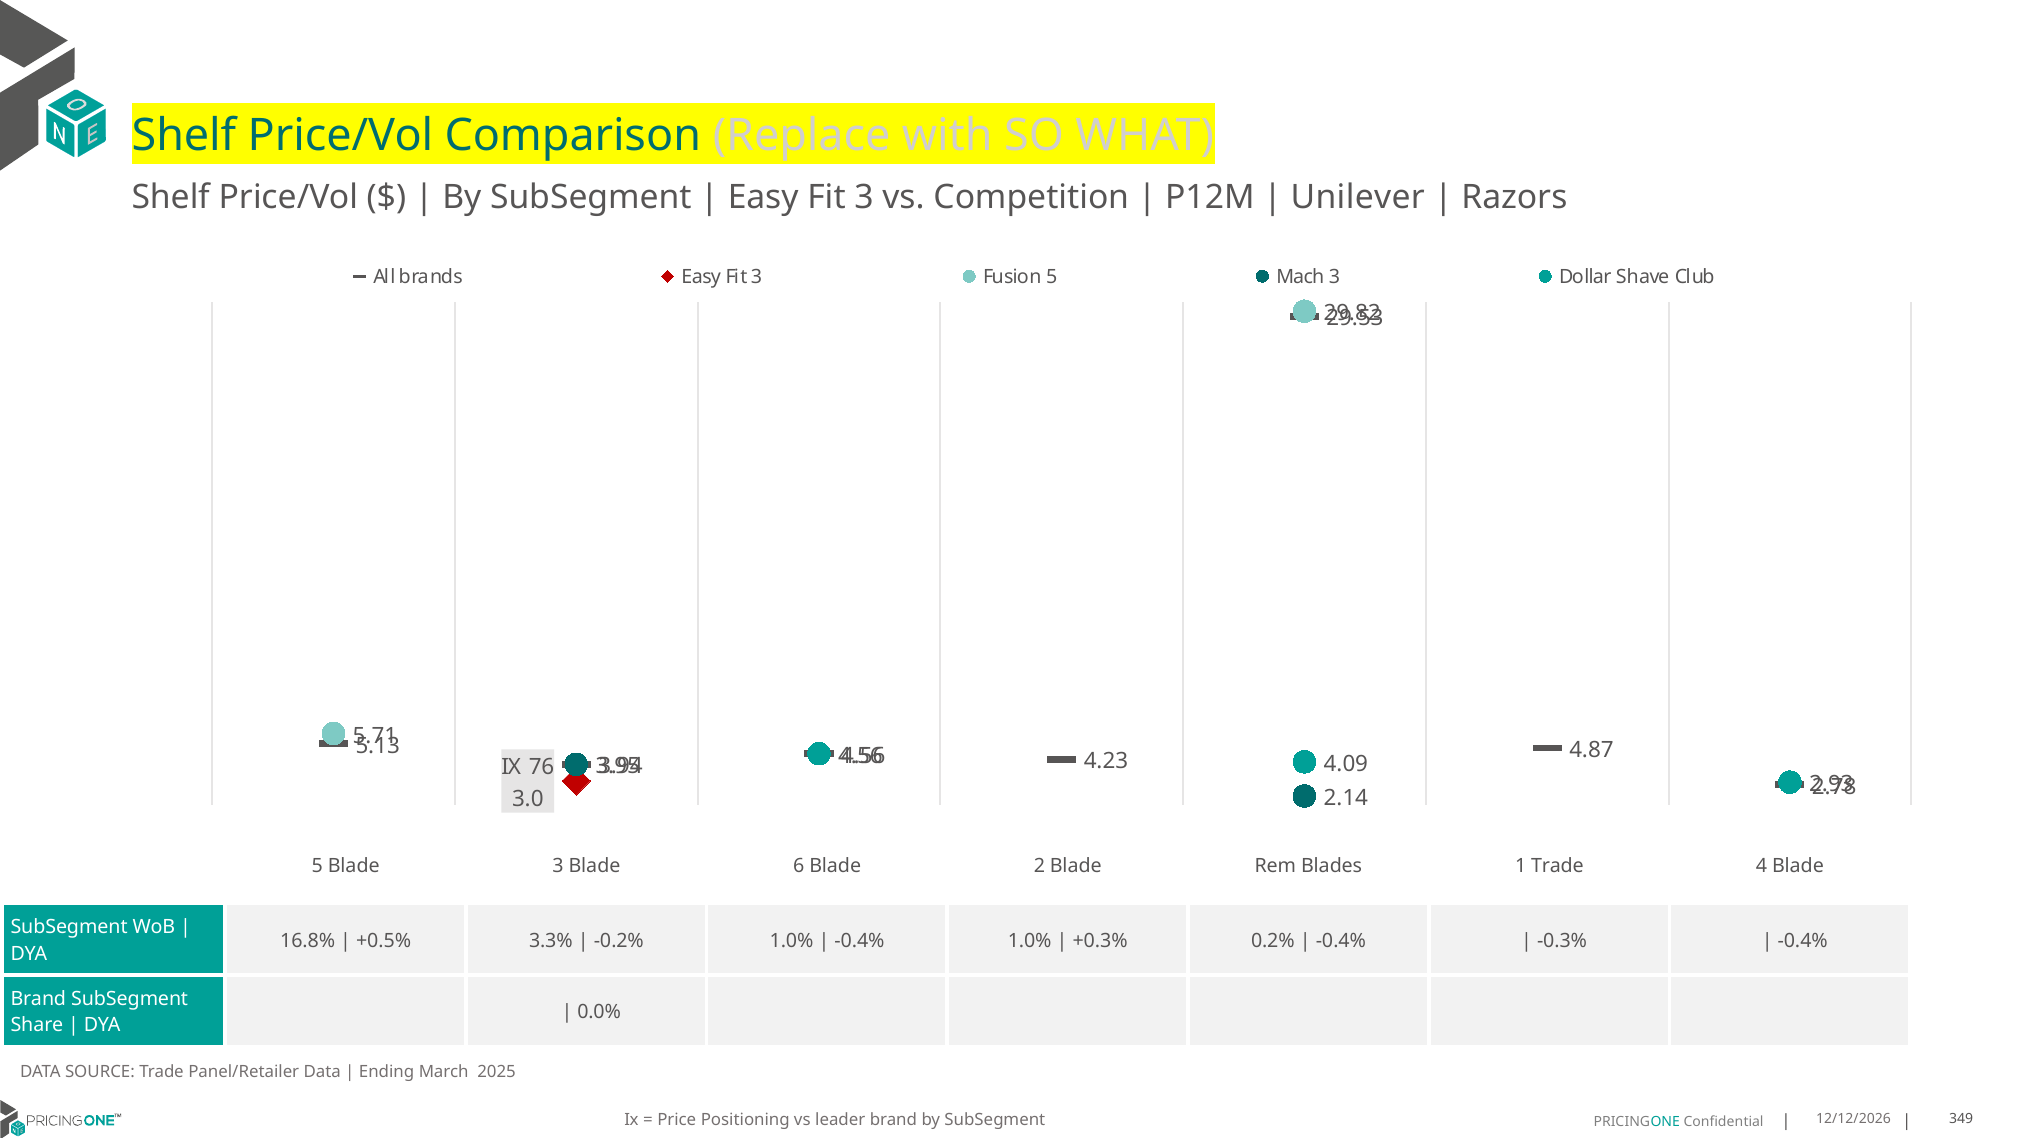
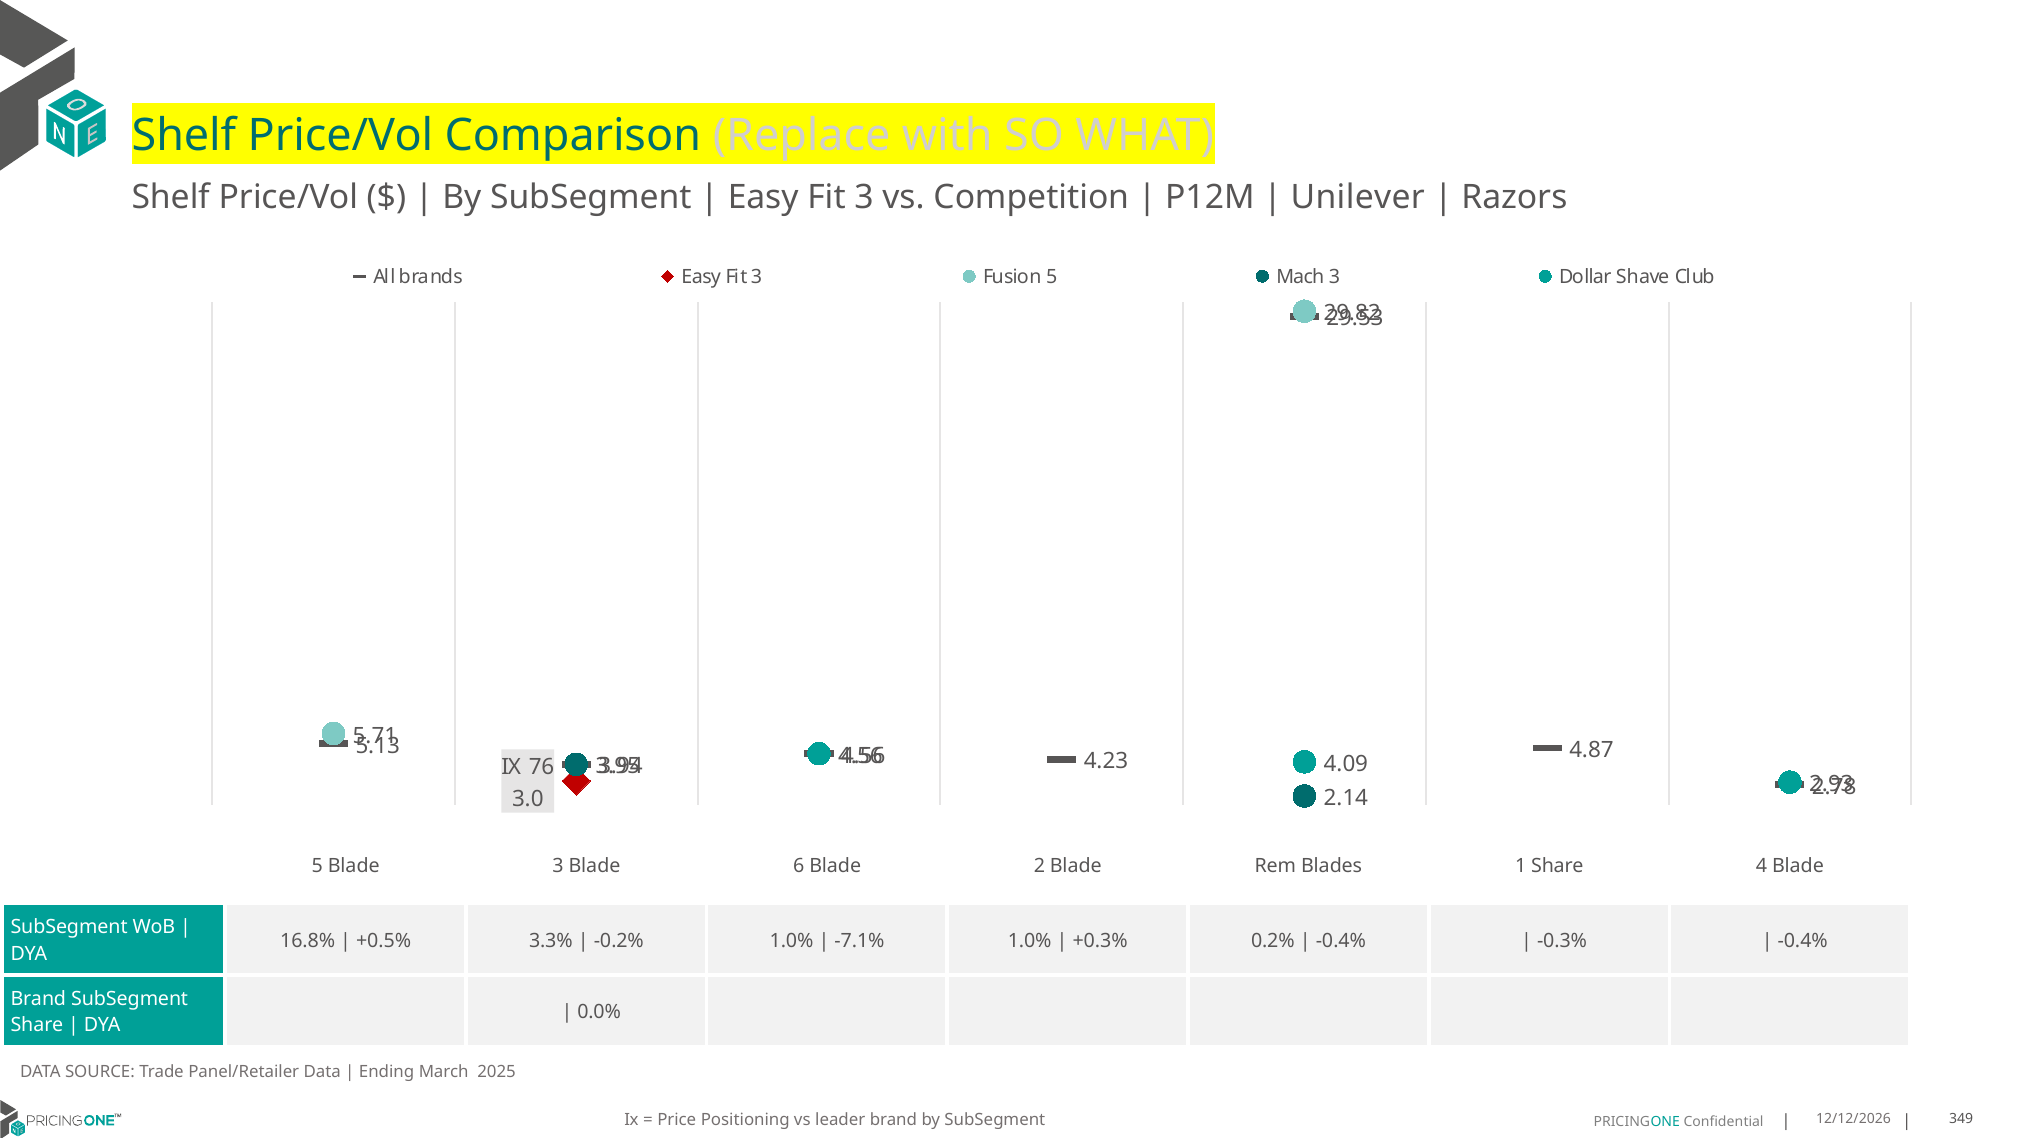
1 Trade: Trade -> Share (1557, 866)
-0.4%: -0.4% -> -7.1% (859, 940)
